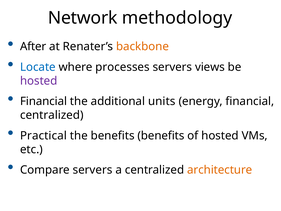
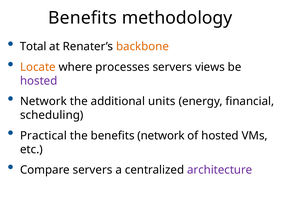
Network: Network -> Benefits (83, 18)
After: After -> Total (33, 47)
Locate colour: blue -> orange (38, 67)
Financial: Financial -> Network (43, 101)
centralized: centralized -> scheduling (52, 115)
benefits benefits: benefits -> network (161, 135)
architecture colour: orange -> purple (220, 170)
